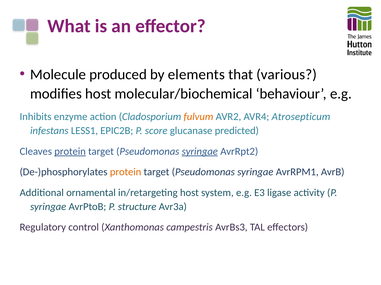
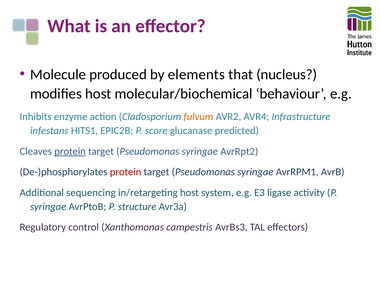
various: various -> nucleus (287, 75)
Atrosepticum: Atrosepticum -> Infrastructure (301, 117)
LESS1: LESS1 -> HITS1 (84, 131)
syringae underline: present -> none (200, 152)
protein colour: orange -> red (126, 172)
ornamental: ornamental -> sequencing (91, 193)
